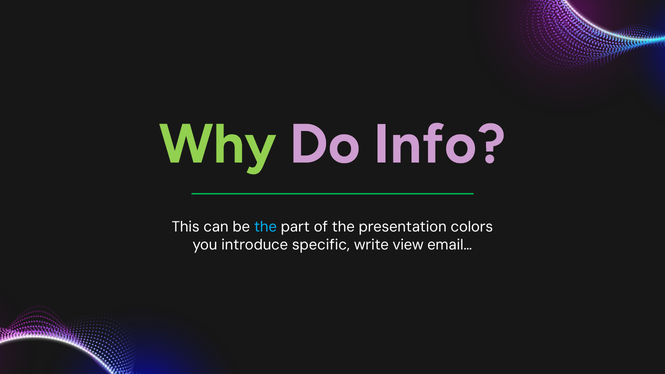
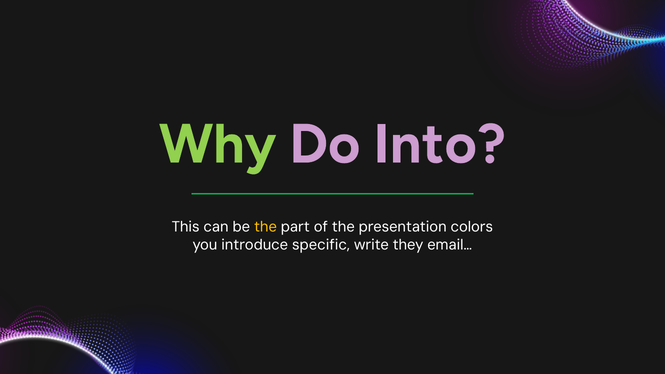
Info: Info -> Into (440, 144)
the colour: light blue -> yellow (265, 227)
view: view -> they (408, 245)
